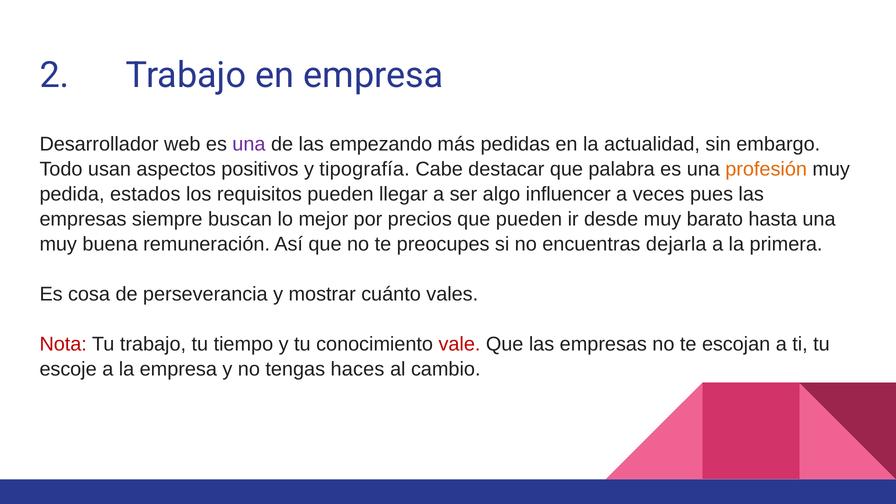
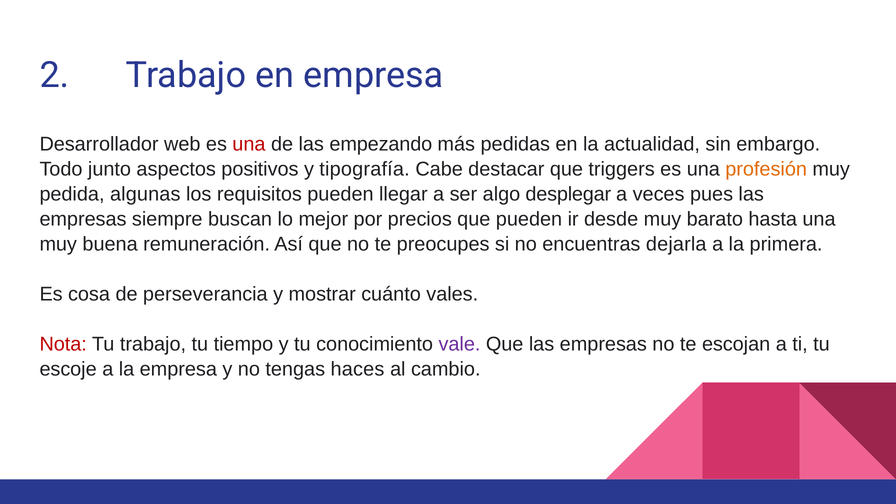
una colour: purple -> red (249, 144)
usan: usan -> junto (110, 169)
palabra: palabra -> triggers (622, 169)
estados: estados -> algunas (145, 194)
influencer: influencer -> desplegar (568, 194)
vale colour: red -> purple (459, 344)
